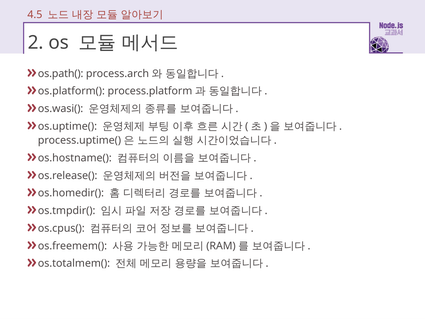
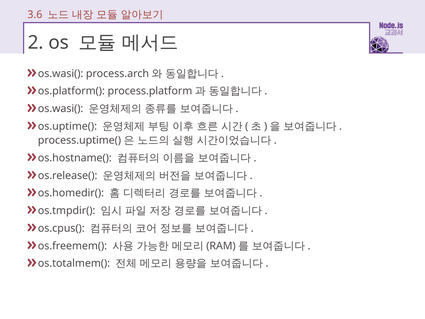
4.5: 4.5 -> 3.6 (35, 15)
os.path(: os.path( -> os.wasi( (61, 73)
